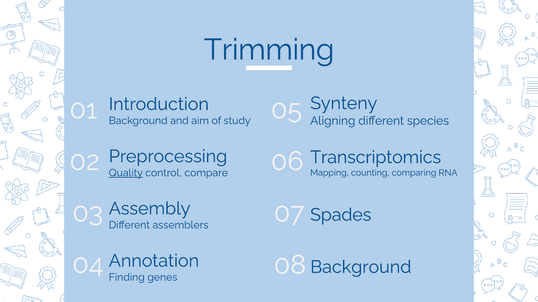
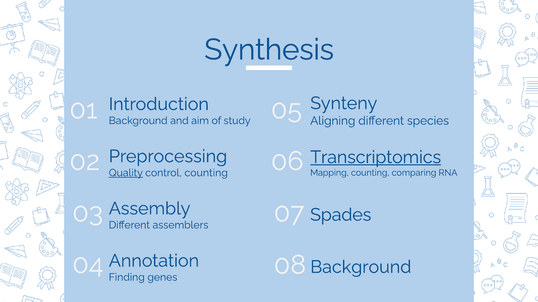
Trimming: Trimming -> Synthesis (269, 50)
Transcriptomics underline: none -> present (376, 158)
control compare: compare -> counting (206, 173)
